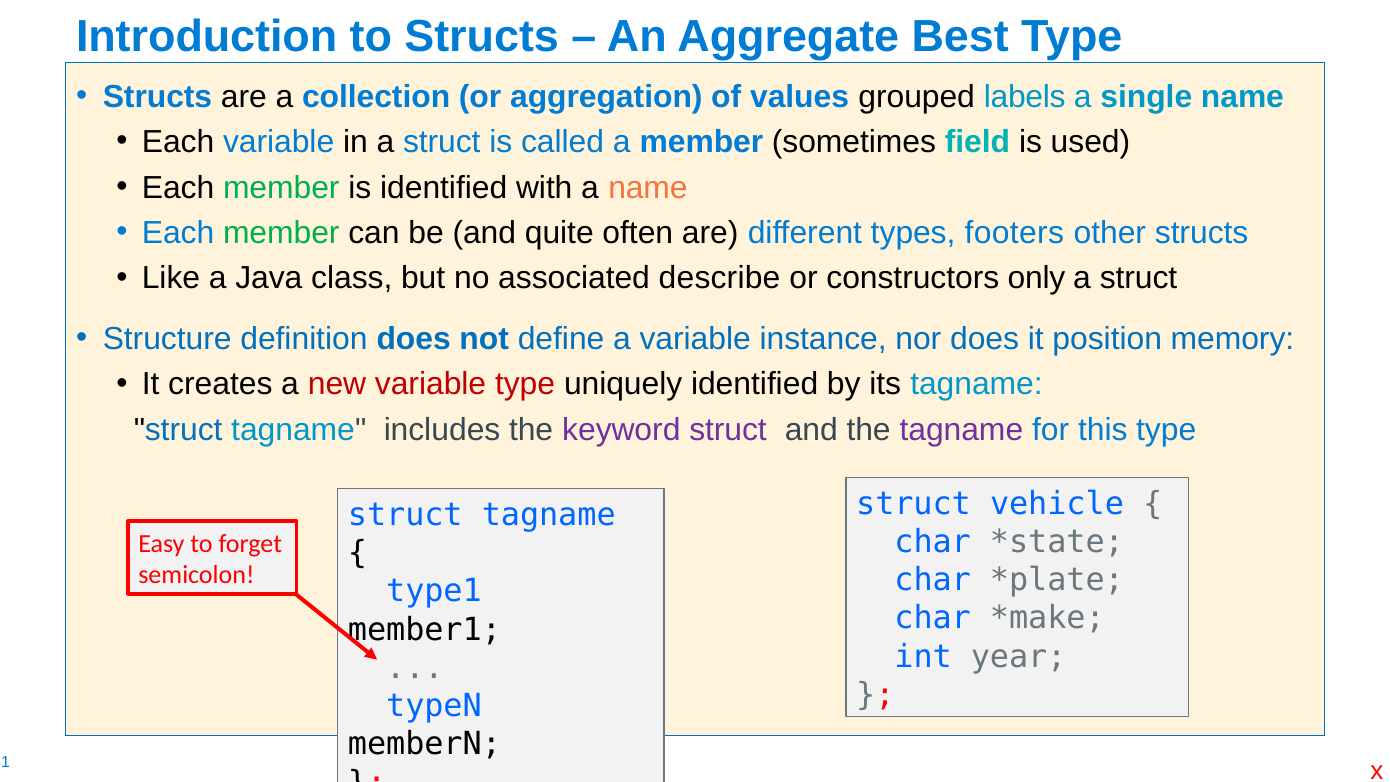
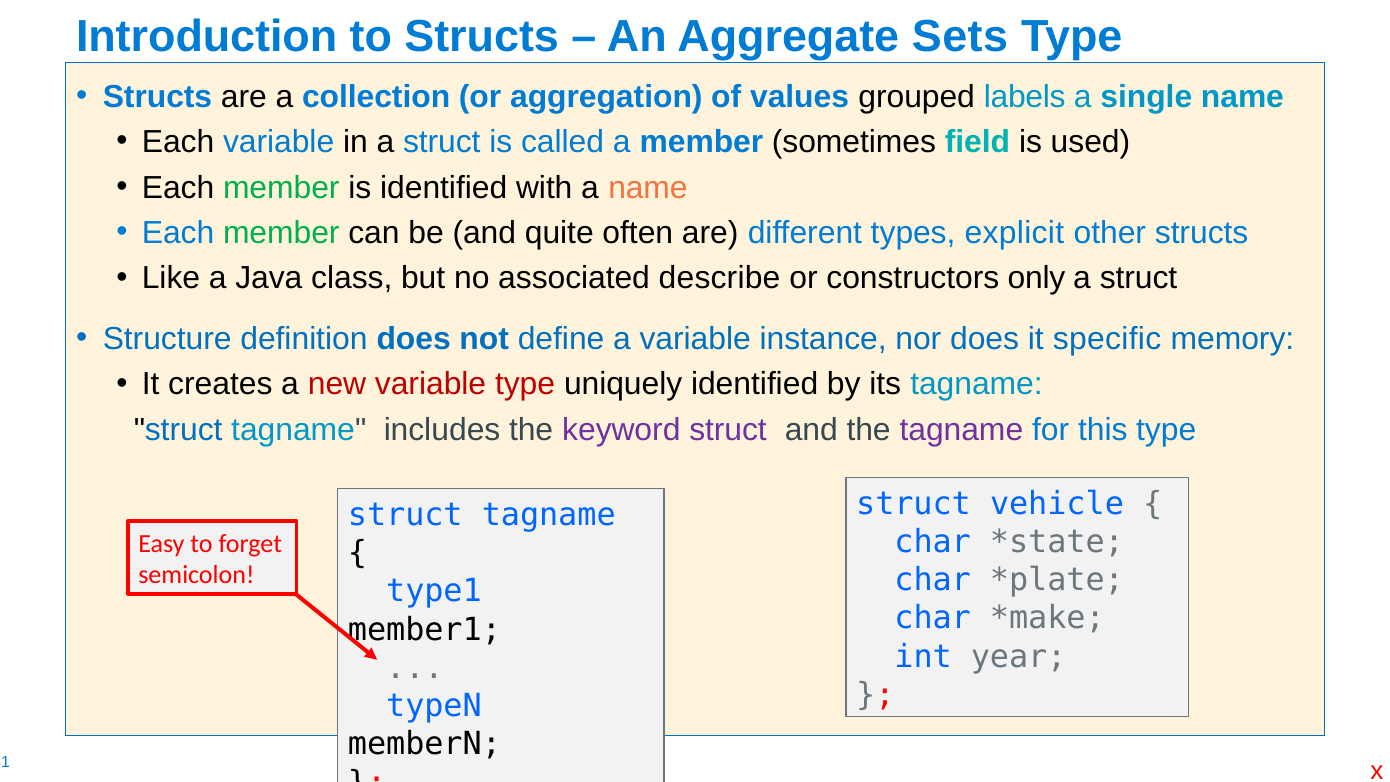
Best: Best -> Sets (960, 37)
footers: footers -> explicit (1014, 233)
position: position -> specific (1107, 339)
